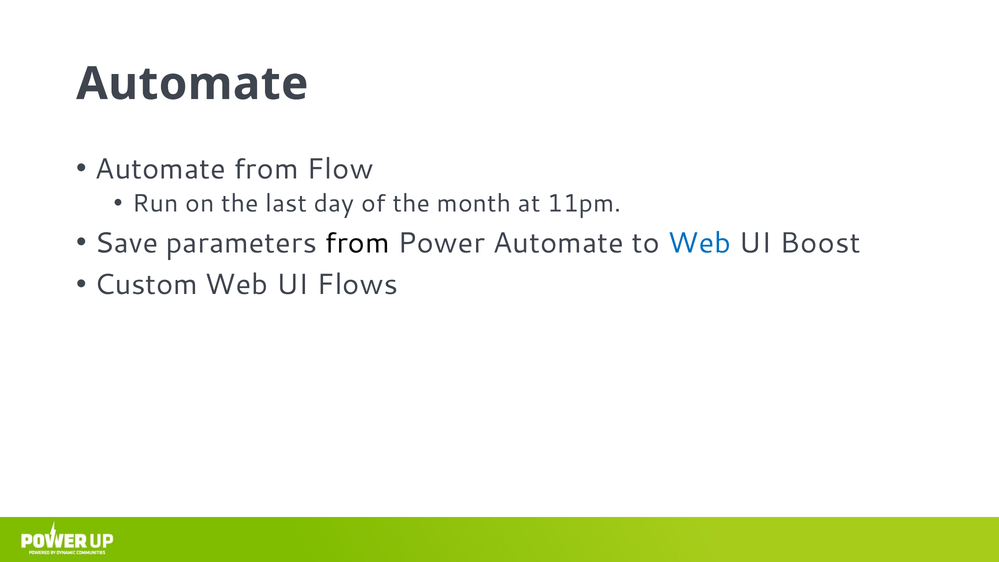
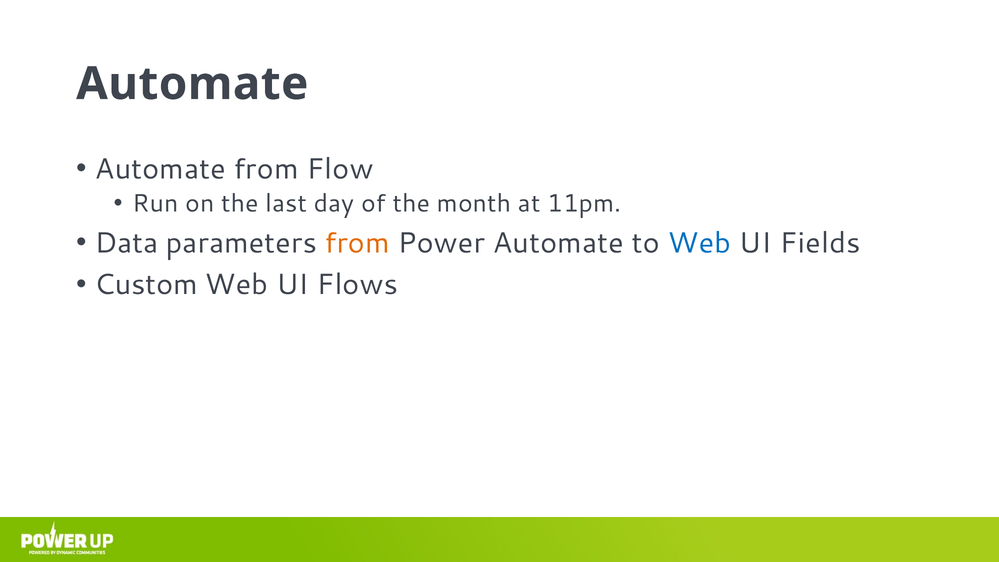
Save: Save -> Data (127, 243)
from colour: black -> orange (357, 243)
Boost: Boost -> Fields (820, 243)
